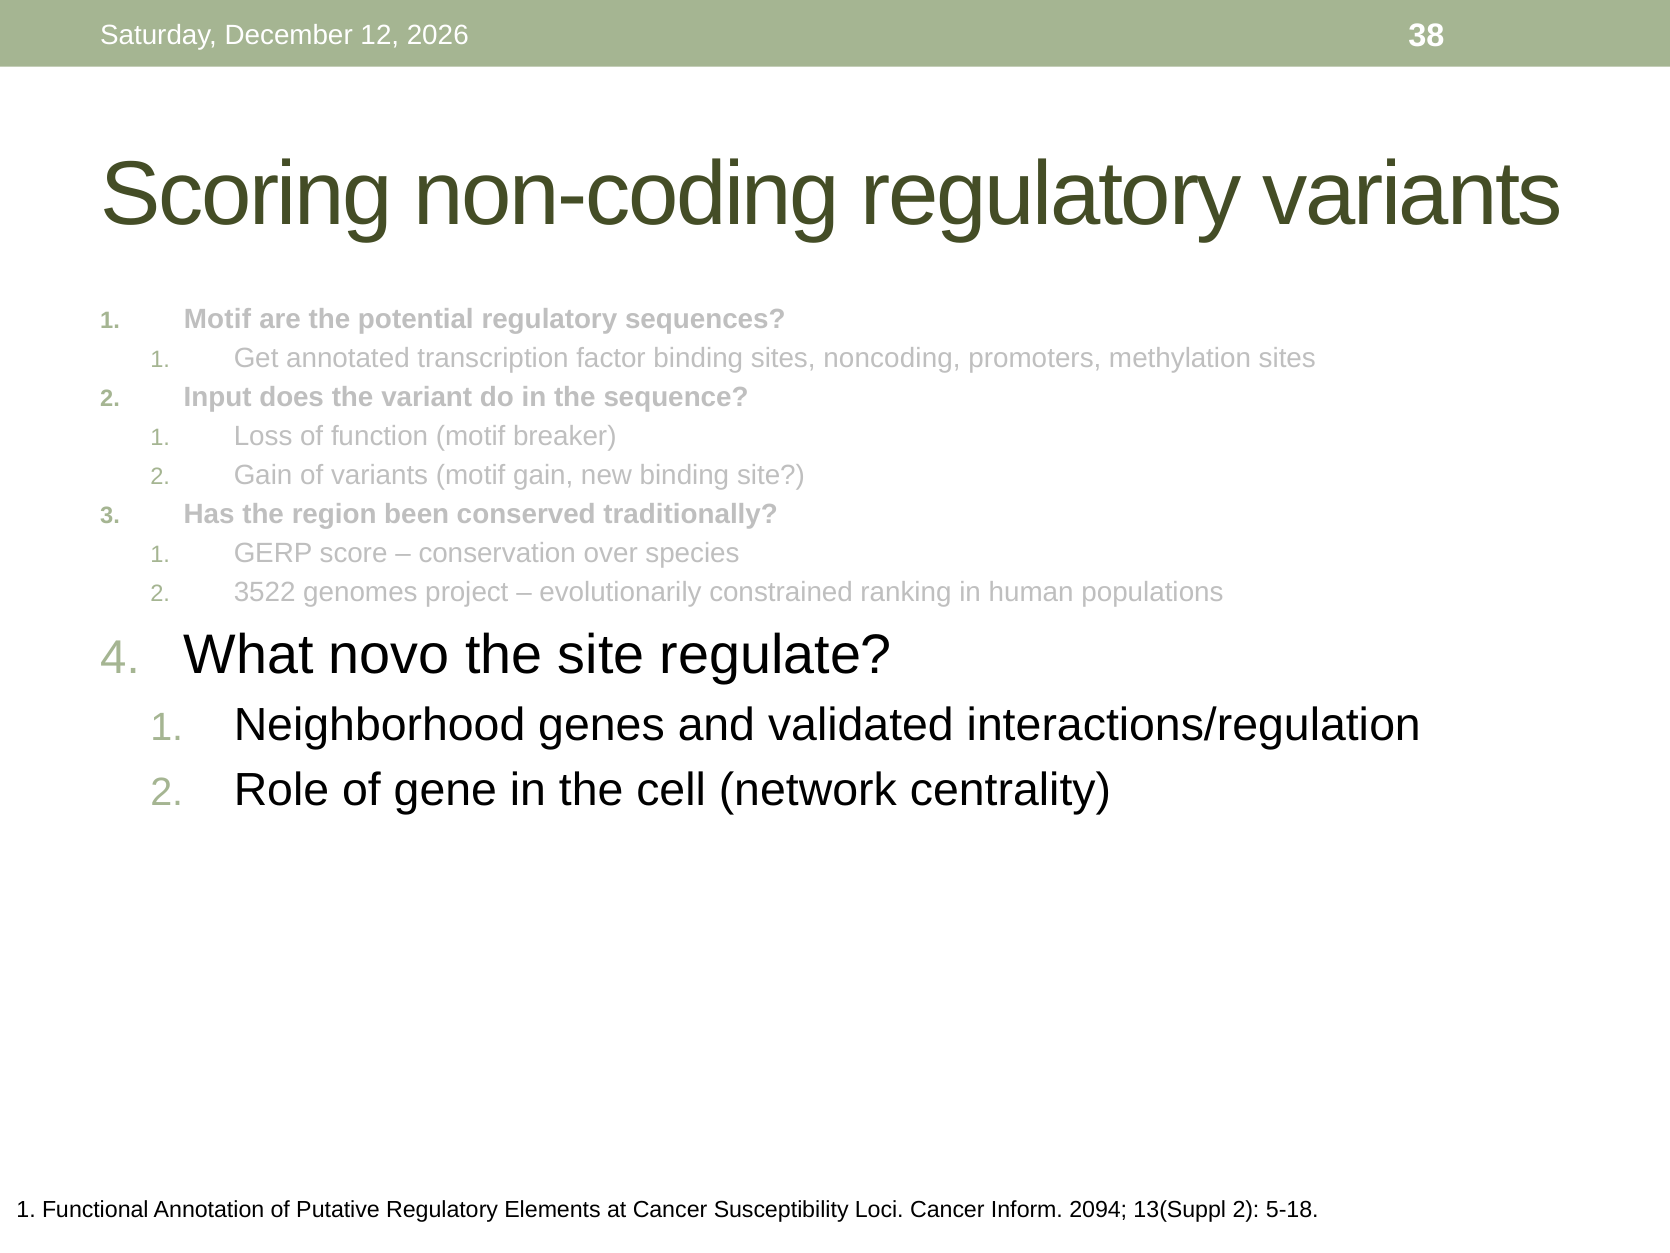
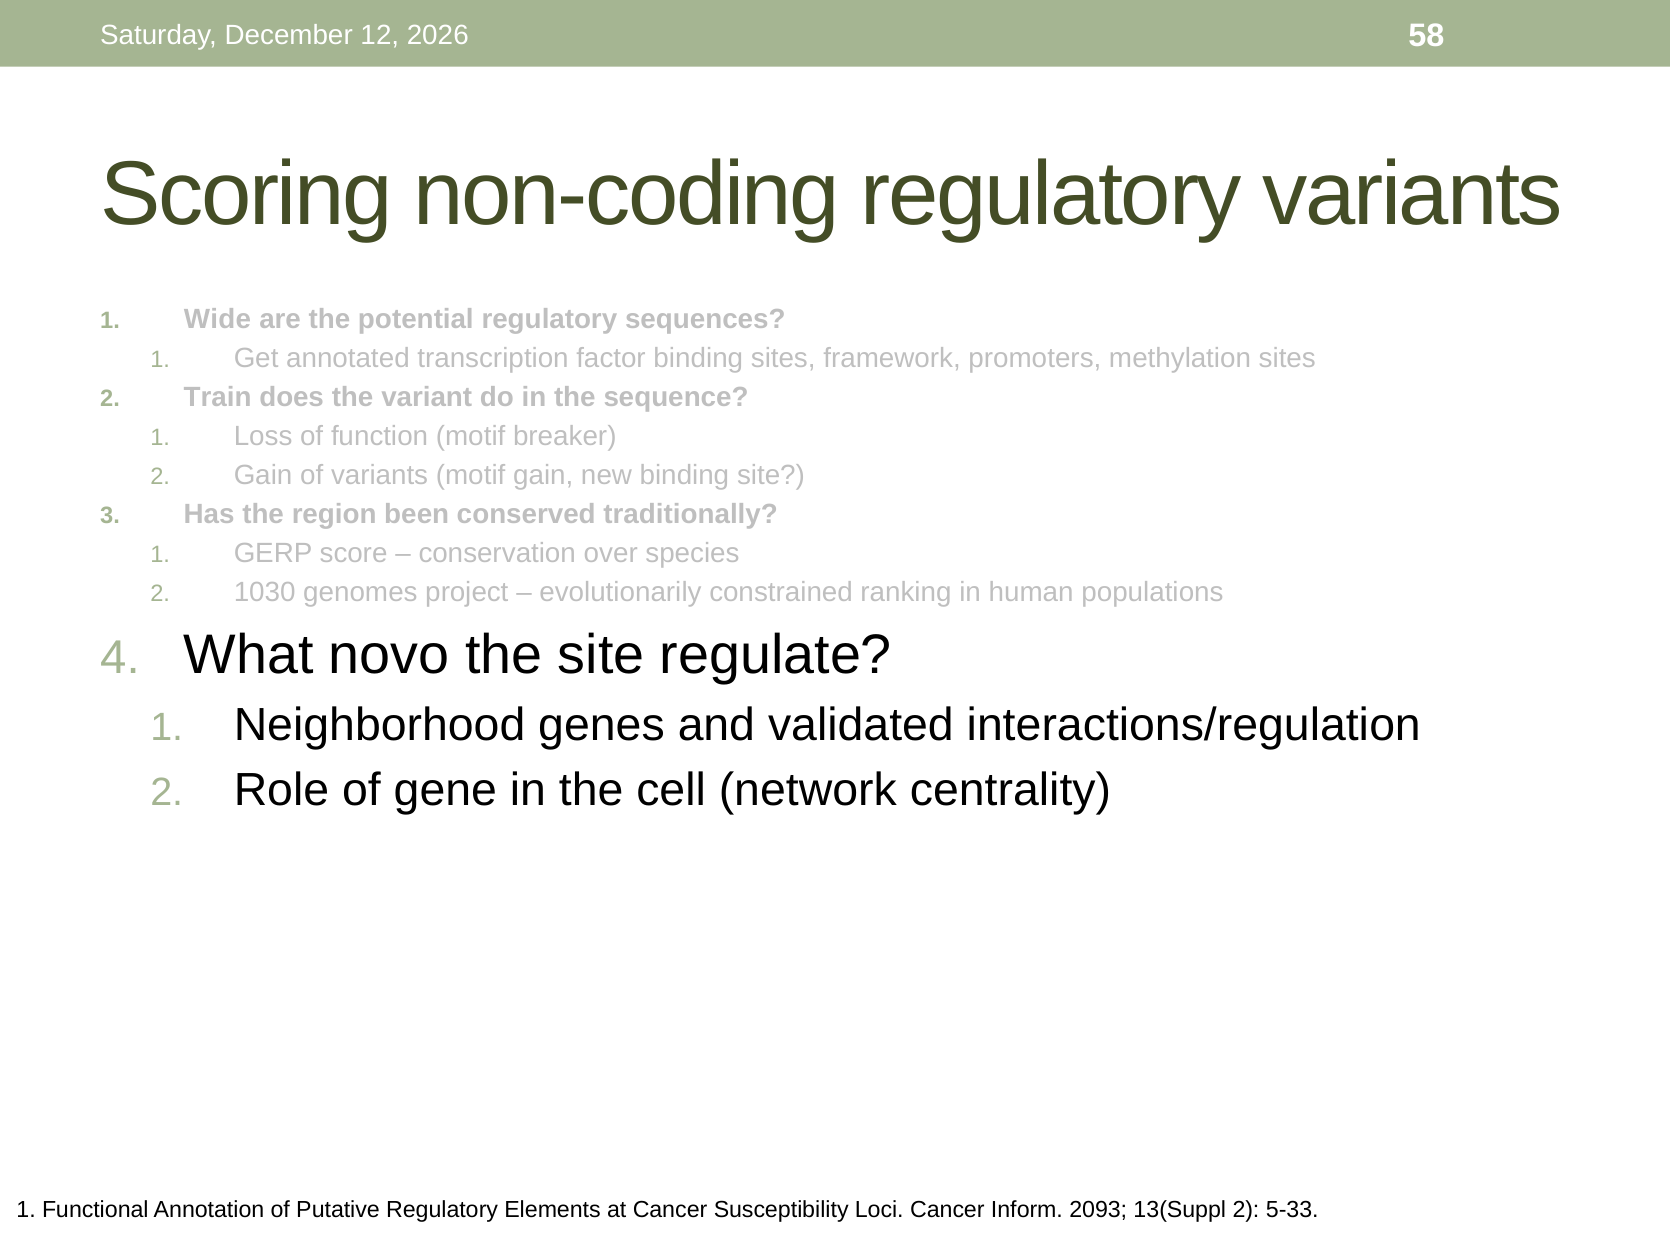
38: 38 -> 58 (1426, 36)
1 Motif: Motif -> Wide (218, 319)
noncoding: noncoding -> framework (892, 358)
Input: Input -> Train (218, 397)
3522: 3522 -> 1030 (265, 592)
2094: 2094 -> 2093 (1098, 1210)
5-18: 5-18 -> 5-33 (1292, 1210)
